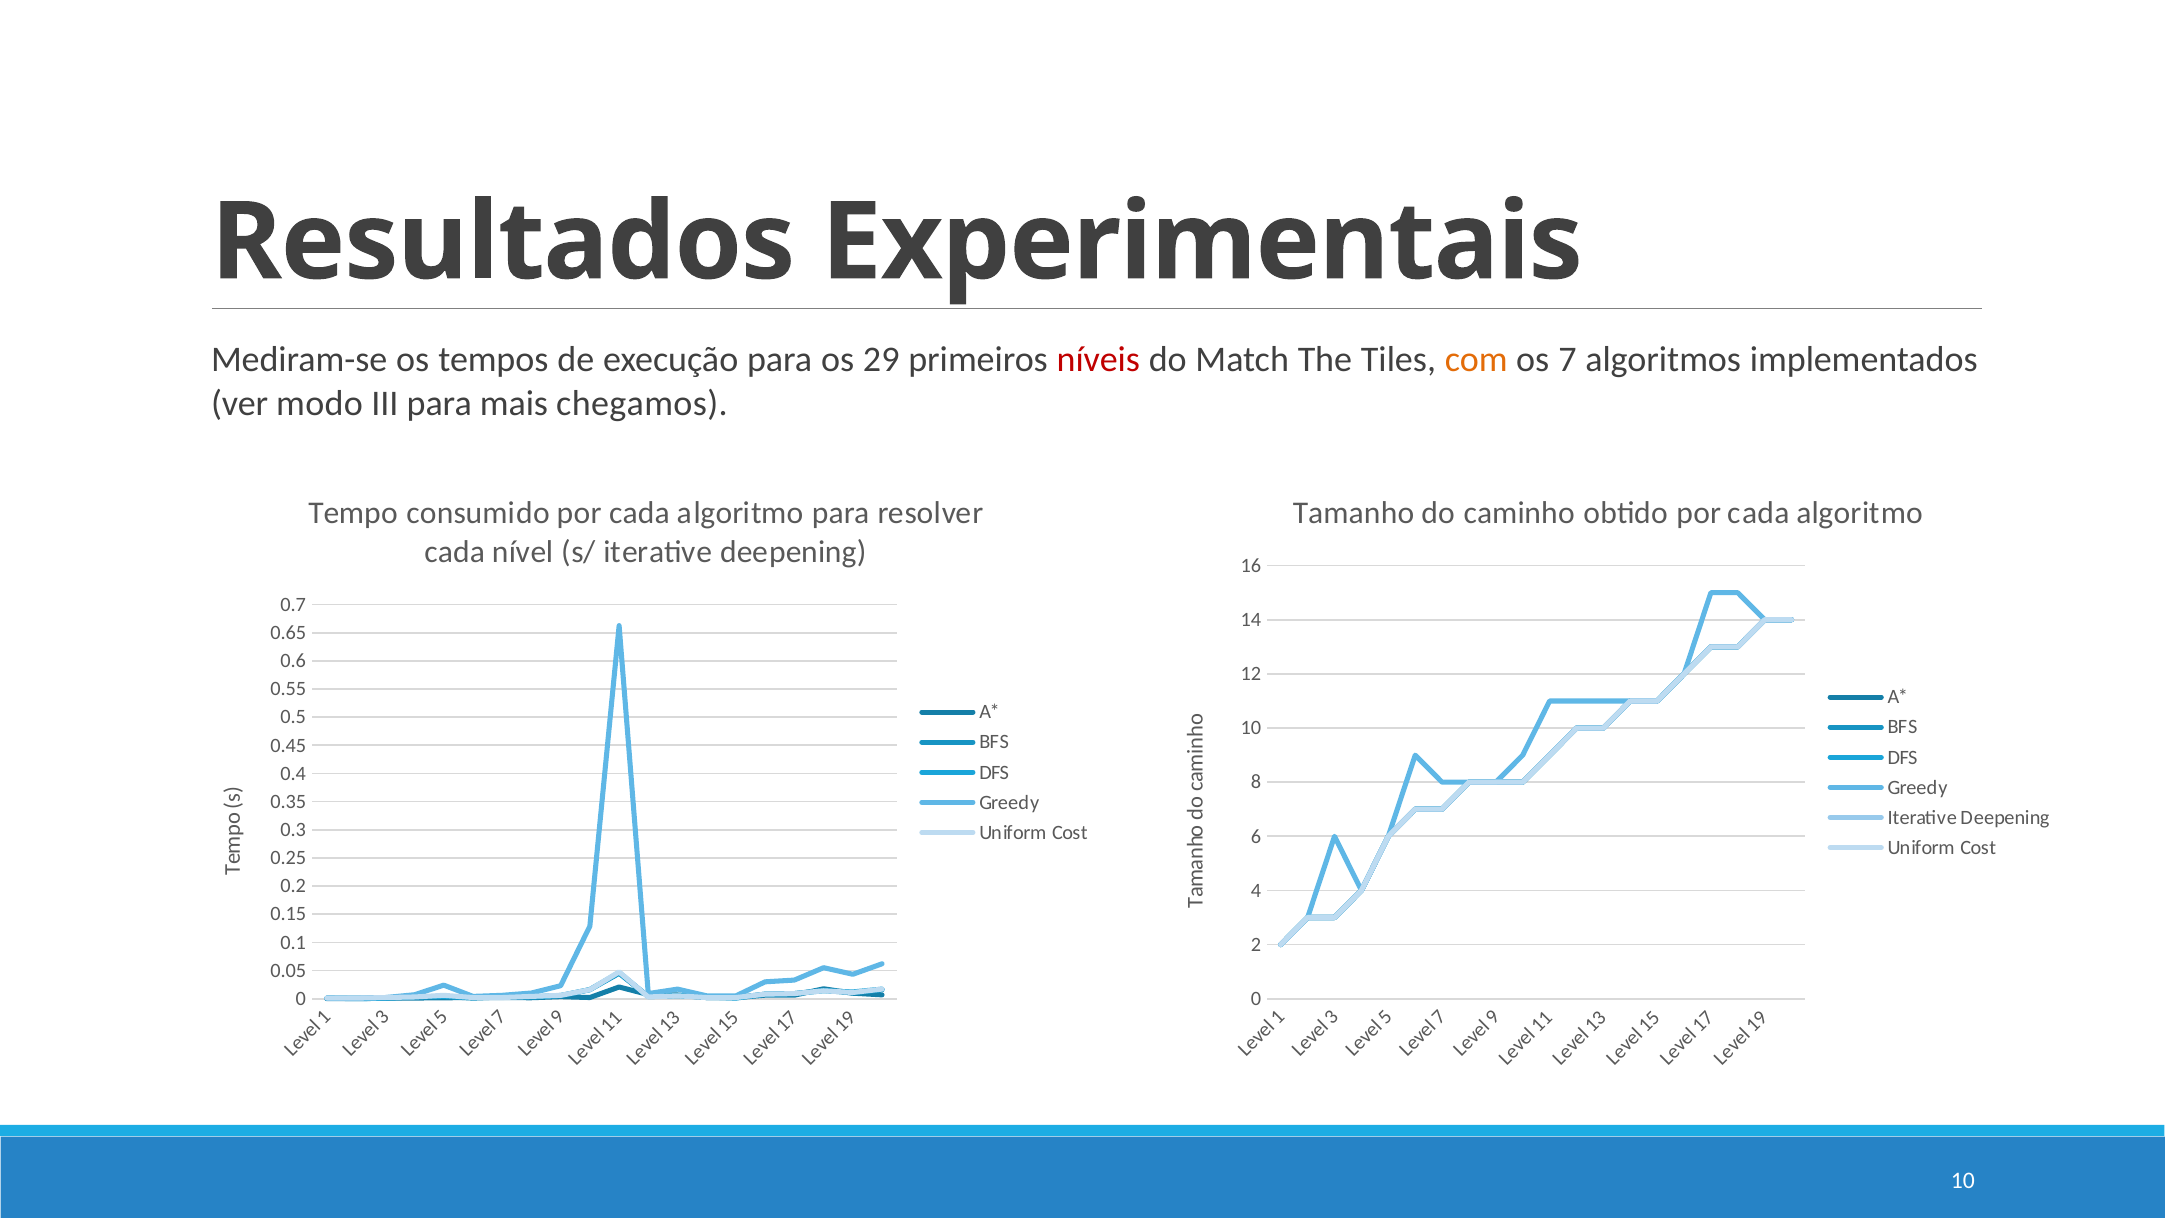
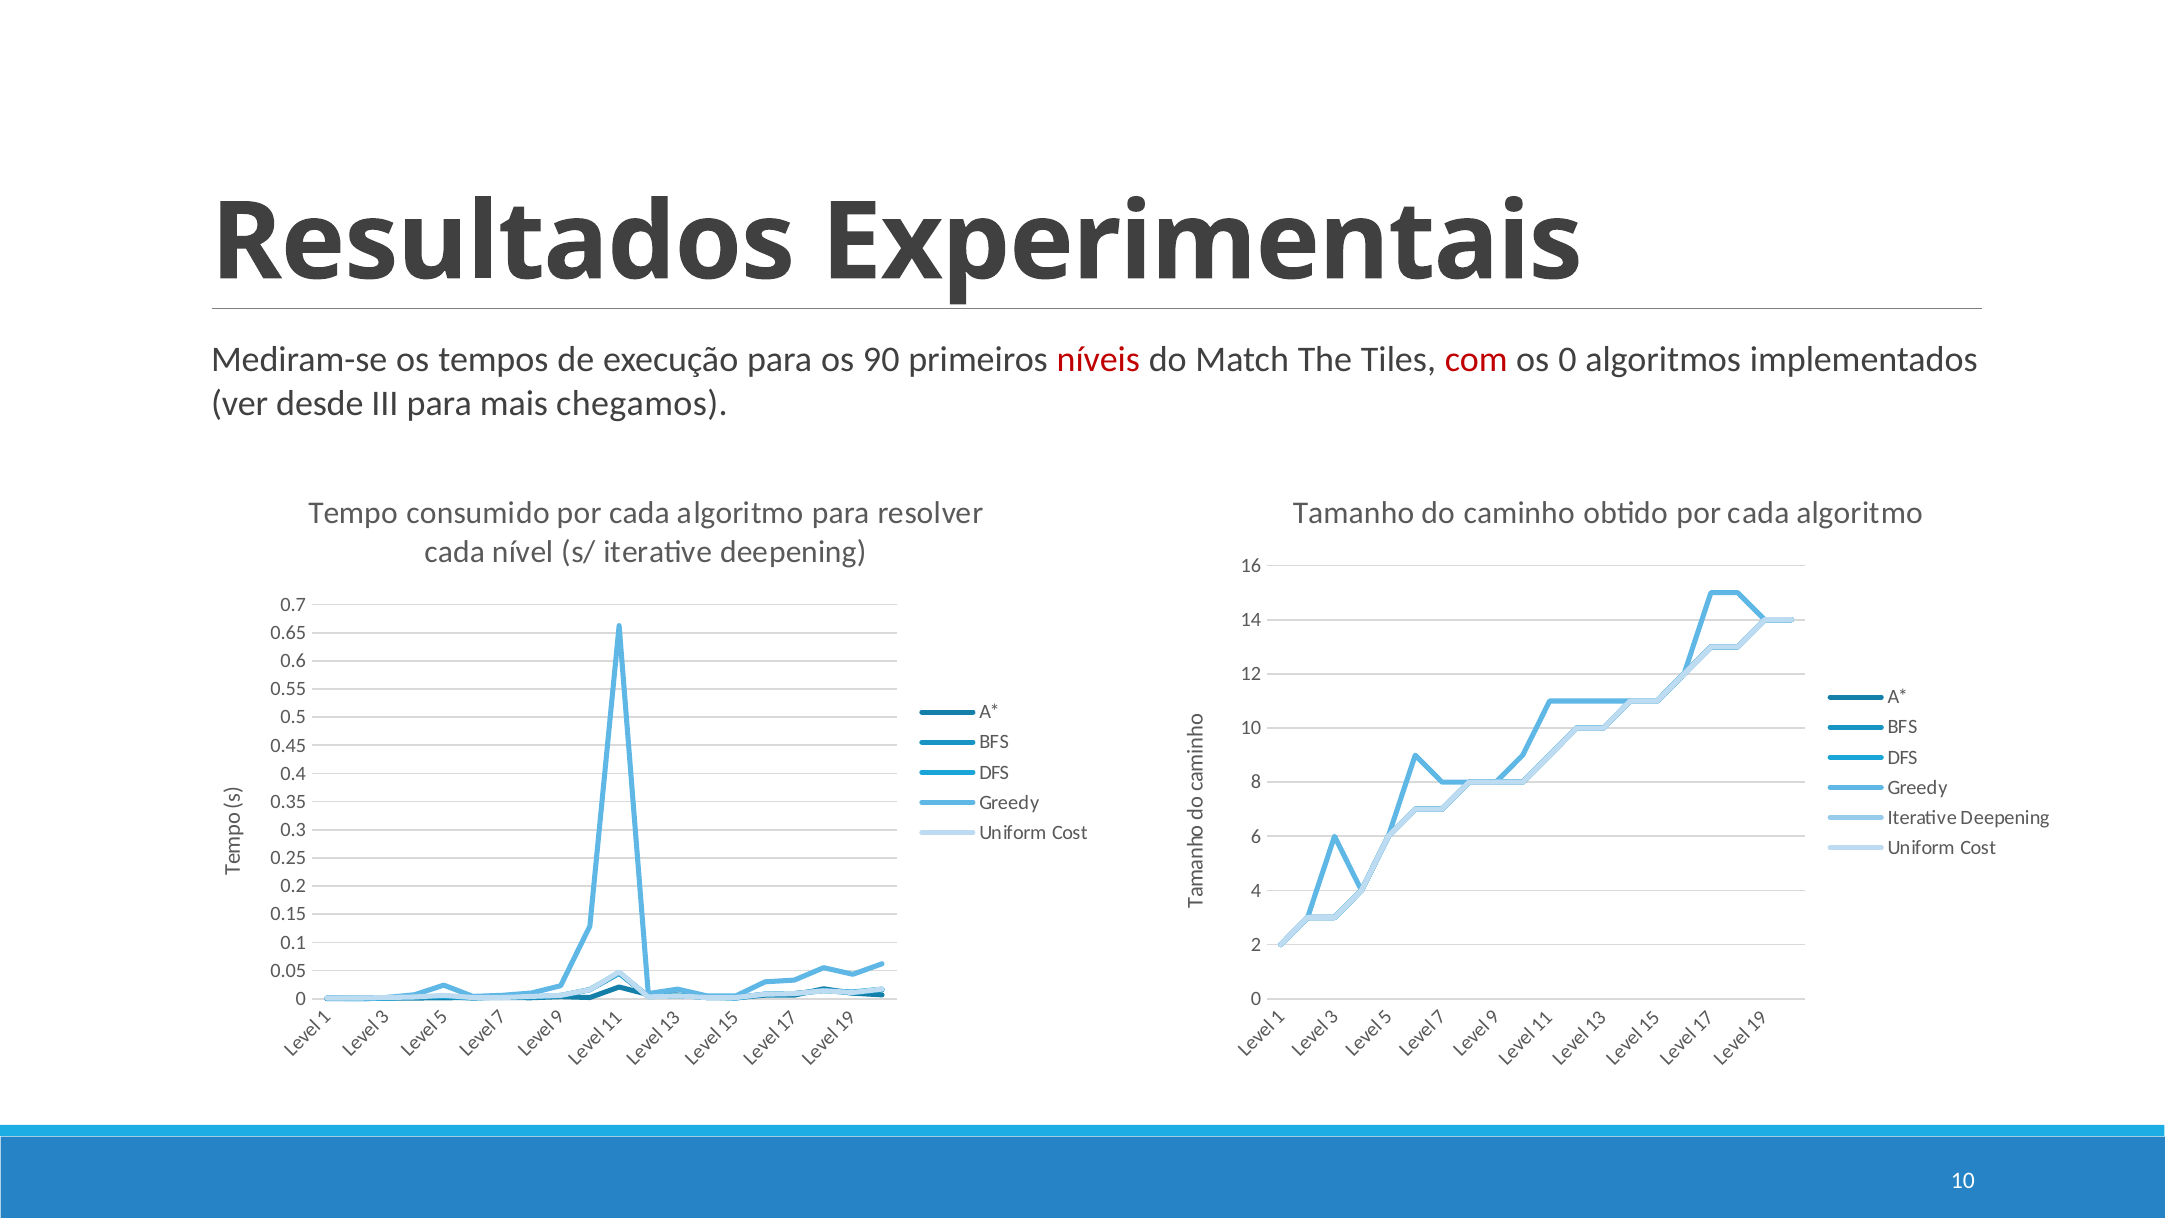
29: 29 -> 90 (881, 360)
com colour: orange -> red (1476, 360)
os 7: 7 -> 0 (1567, 360)
modo: modo -> desde (320, 403)
